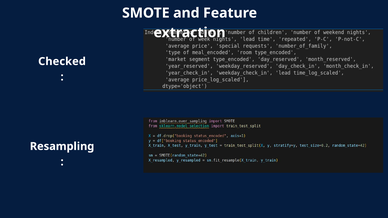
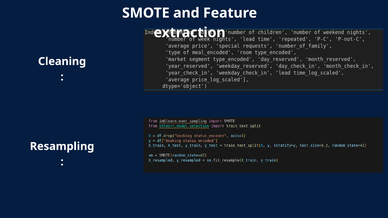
Checked: Checked -> Cleaning (62, 61)
